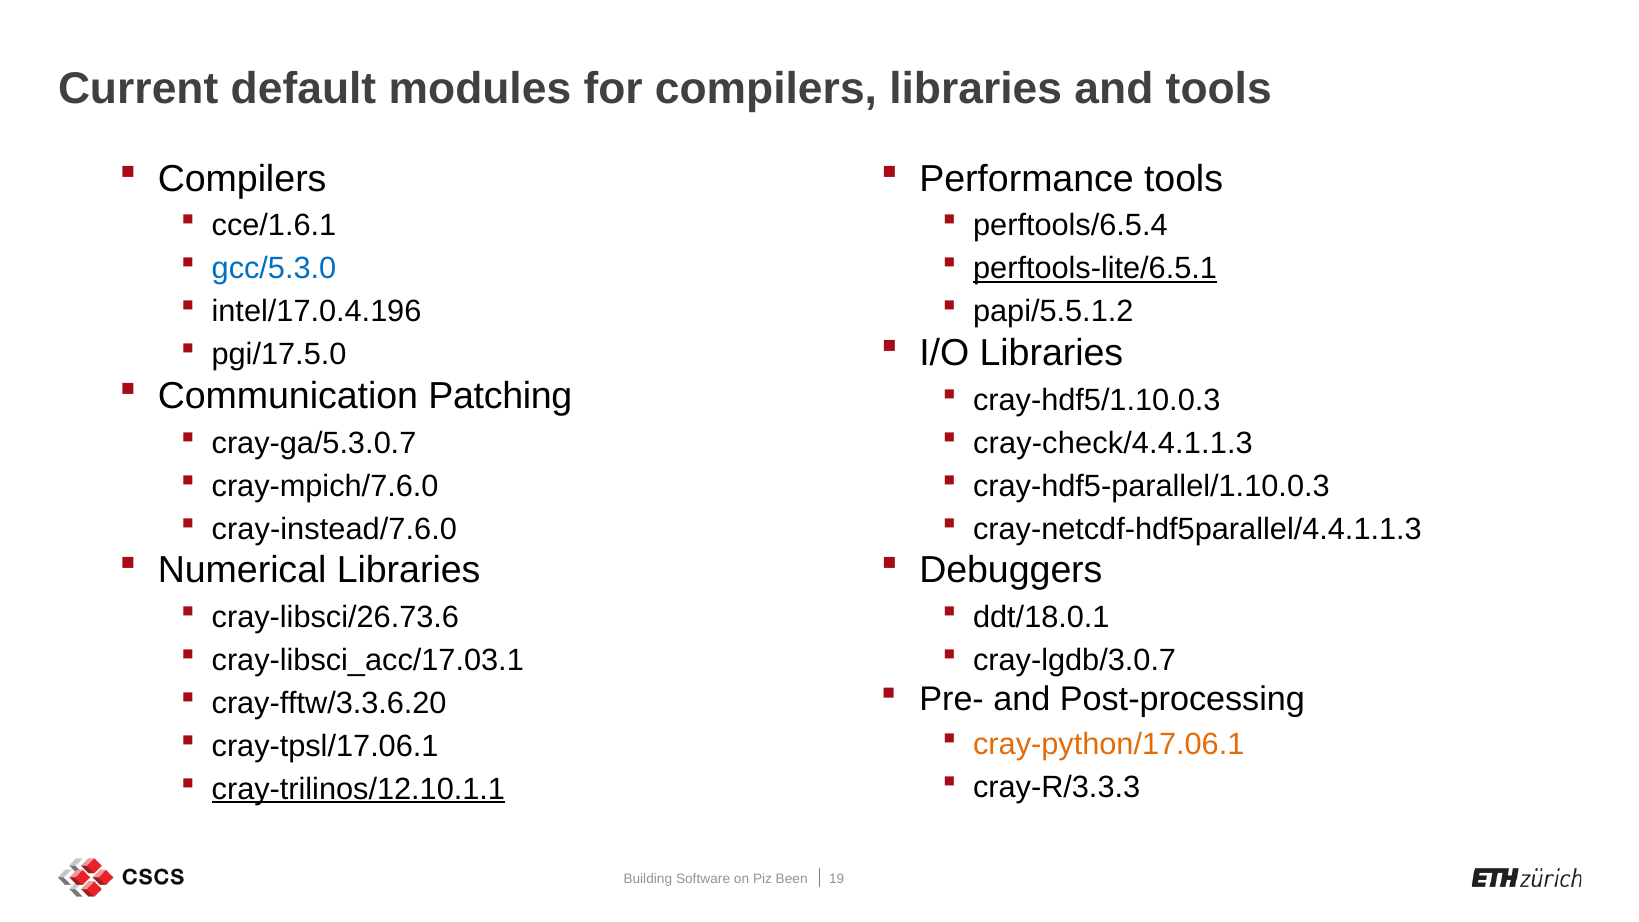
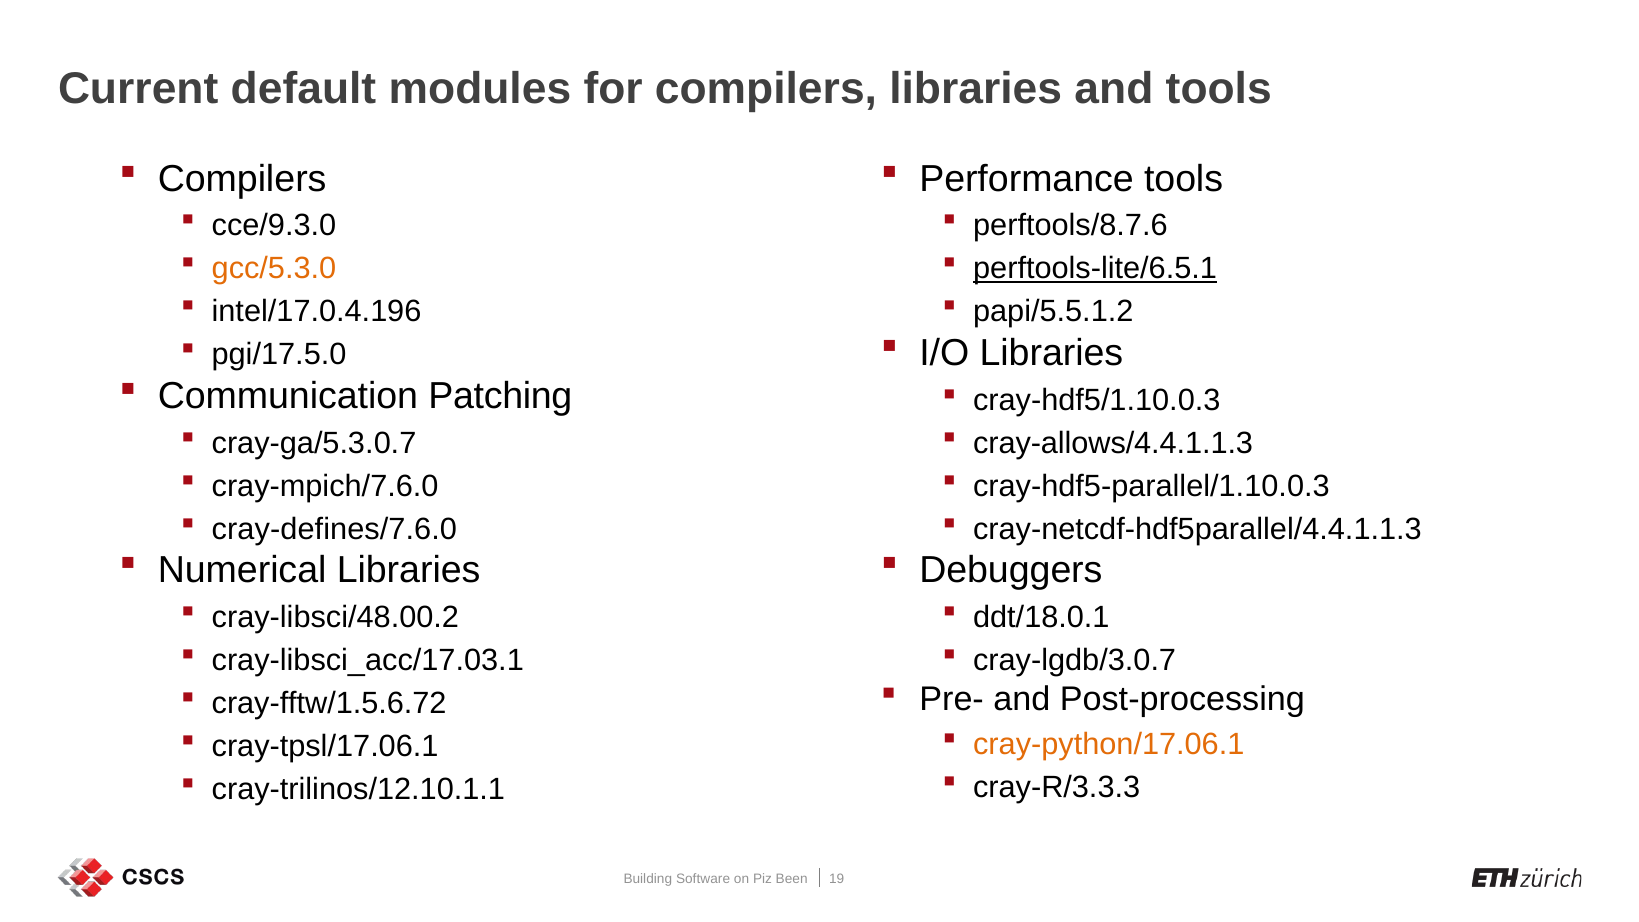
cce/1.6.1: cce/1.6.1 -> cce/9.3.0 (274, 226)
perftools/6.5.4: perftools/6.5.4 -> perftools/8.7.6 (1070, 226)
gcc/5.3.0 colour: blue -> orange (274, 269)
cray-check/4.4.1.1.3: cray-check/4.4.1.1.3 -> cray-allows/4.4.1.1.3 (1113, 443)
cray-instead/7.6.0: cray-instead/7.6.0 -> cray-defines/7.6.0 (334, 529)
cray-libsci/26.73.6: cray-libsci/26.73.6 -> cray-libsci/48.00.2 (335, 617)
cray-fftw/3.3.6.20: cray-fftw/3.3.6.20 -> cray-fftw/1.5.6.72 (329, 703)
cray-trilinos/12.10.1.1 underline: present -> none (358, 789)
